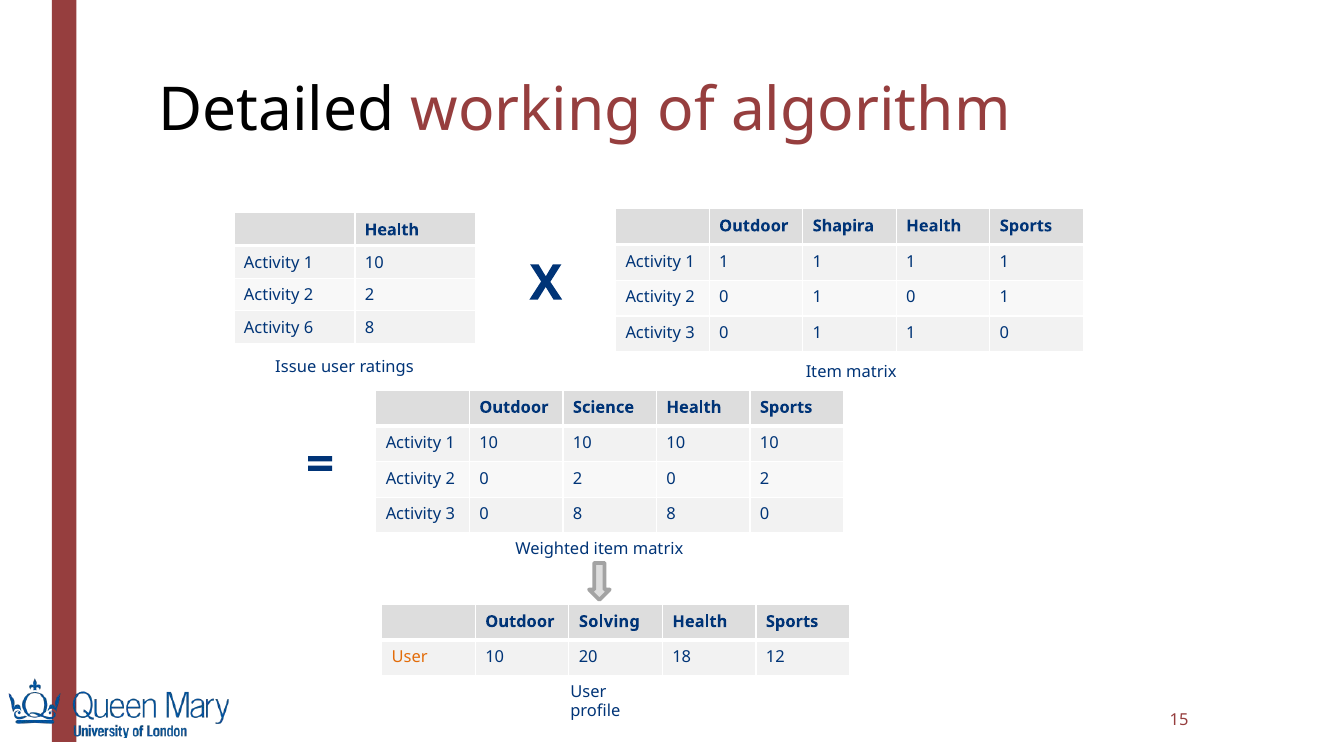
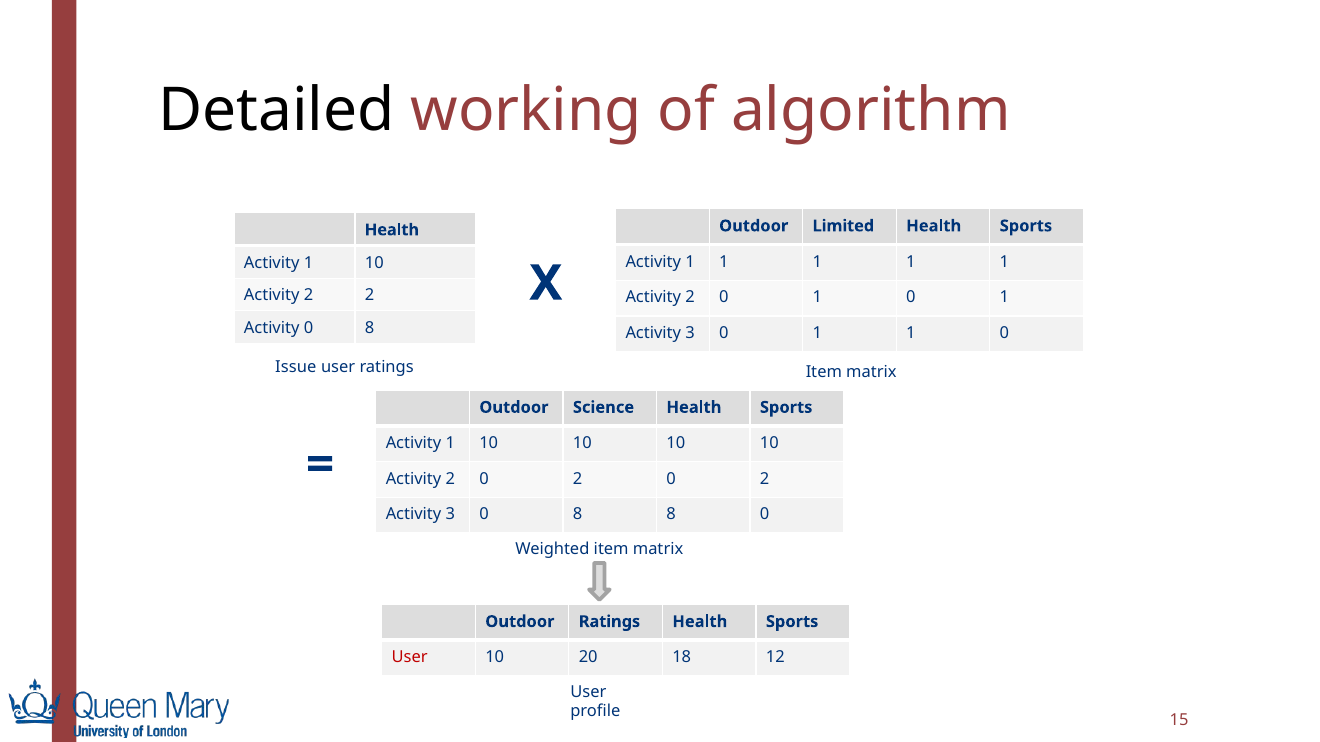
Shapira: Shapira -> Limited (843, 226)
Activity 6: 6 -> 0 (308, 328)
Outdoor Solving: Solving -> Ratings (609, 622)
User colour: orange -> red (410, 658)
